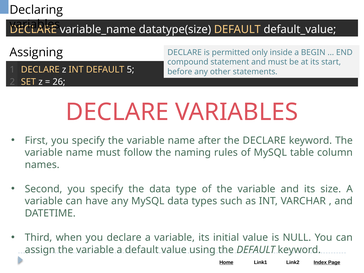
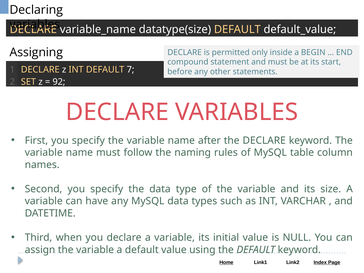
5: 5 -> 7 (131, 70)
26: 26 -> 92 (59, 82)
